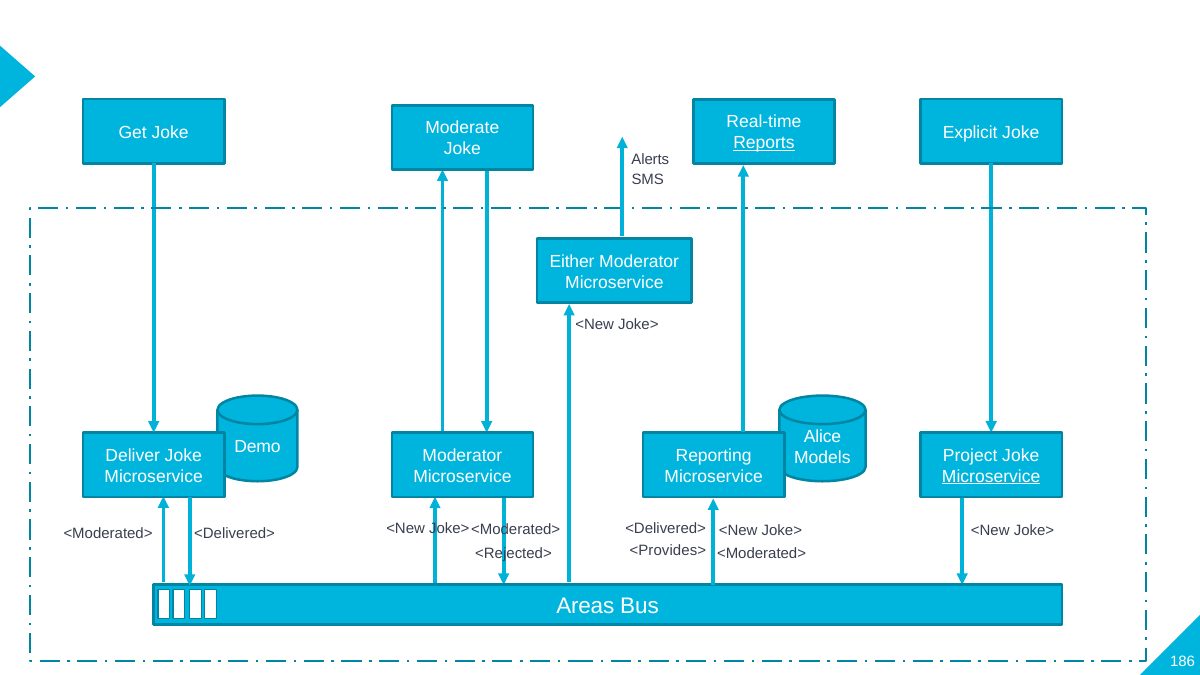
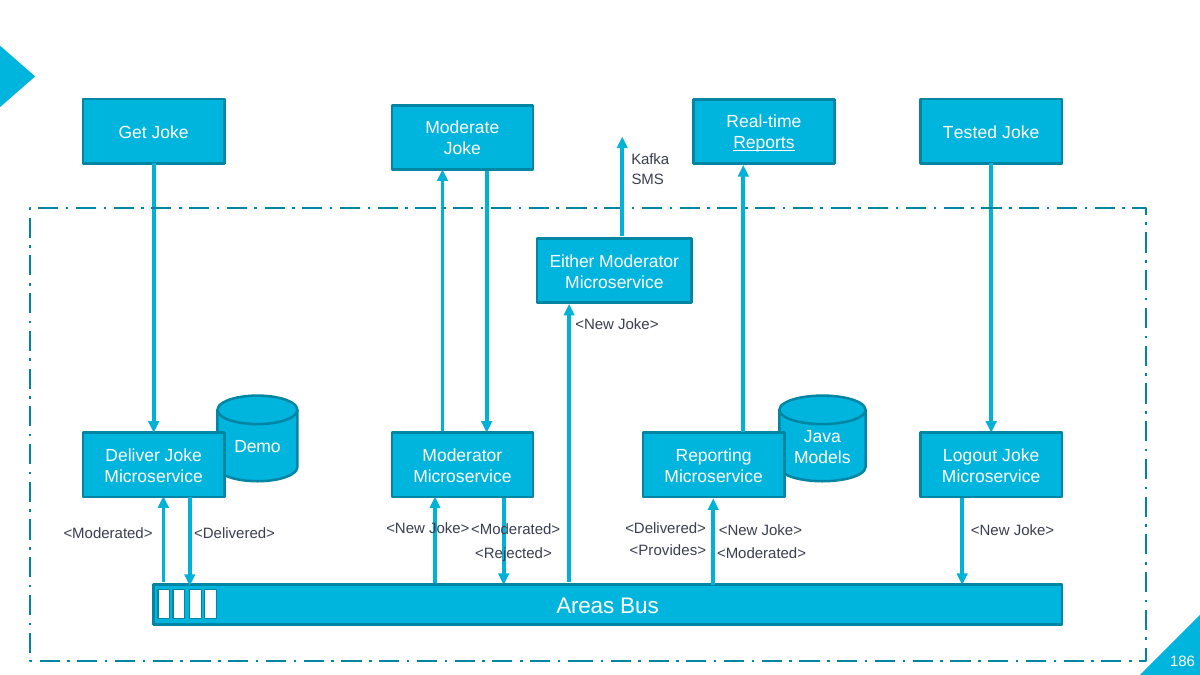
Explicit: Explicit -> Tested (970, 132)
Alerts: Alerts -> Kafka (650, 160)
Alice: Alice -> Java (822, 436)
Project: Project -> Logout (970, 455)
Microservice underline: present -> none (991, 476)
